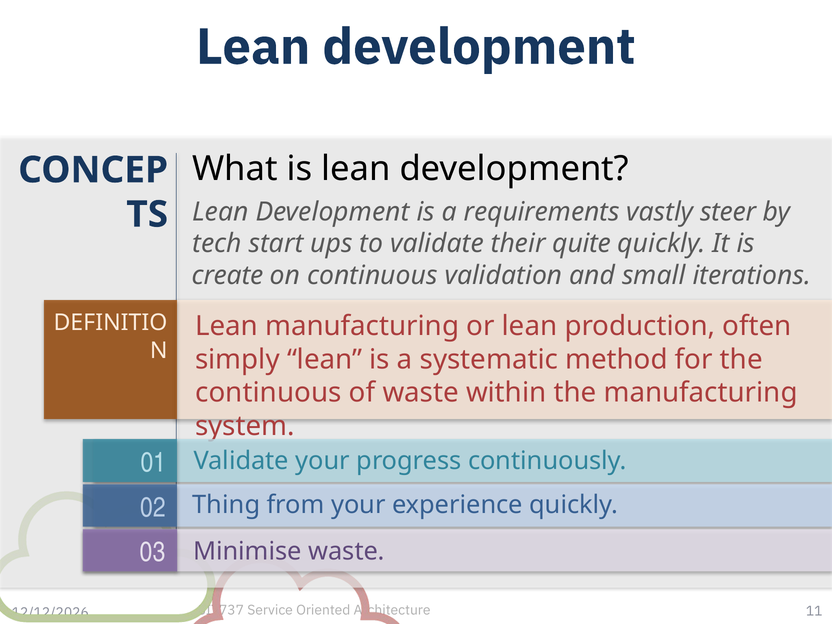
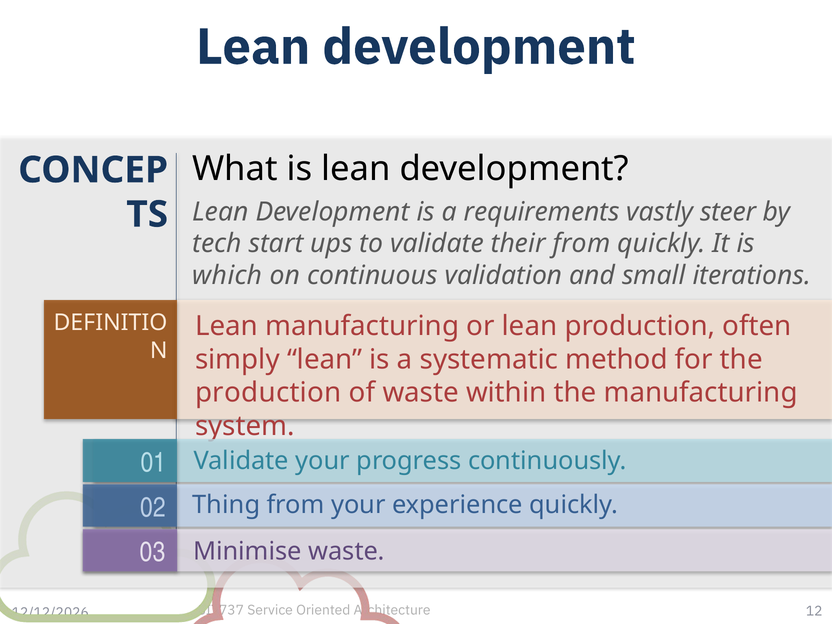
their quite: quite -> from (581, 244)
create: create -> which (227, 276)
continuous: continuous -> production (268, 393)
11: 11 -> 12 (814, 611)
